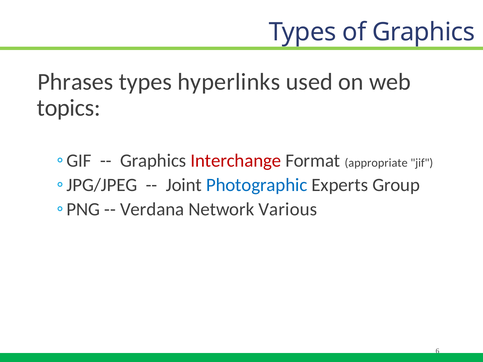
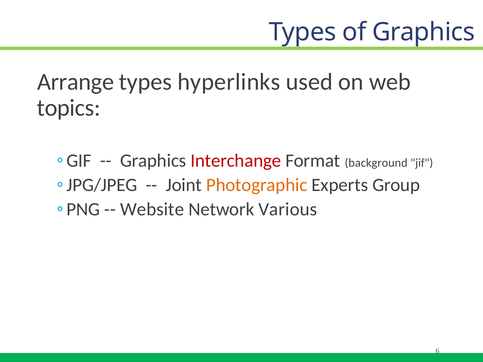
Phrases: Phrases -> Arrange (76, 82)
appropriate: appropriate -> background (376, 163)
Photographic colour: blue -> orange (257, 185)
Verdana: Verdana -> Website (152, 210)
